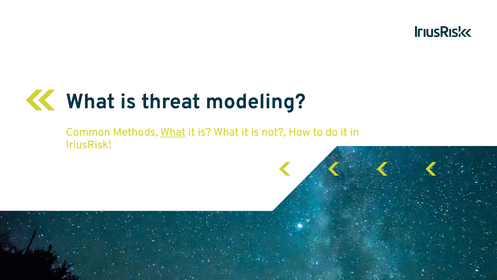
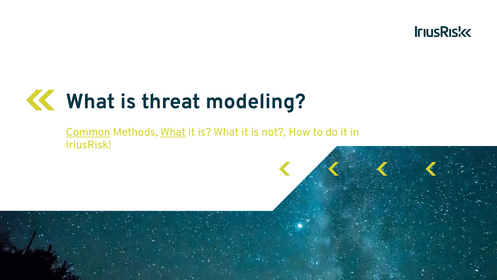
Common underline: none -> present (88, 132)
